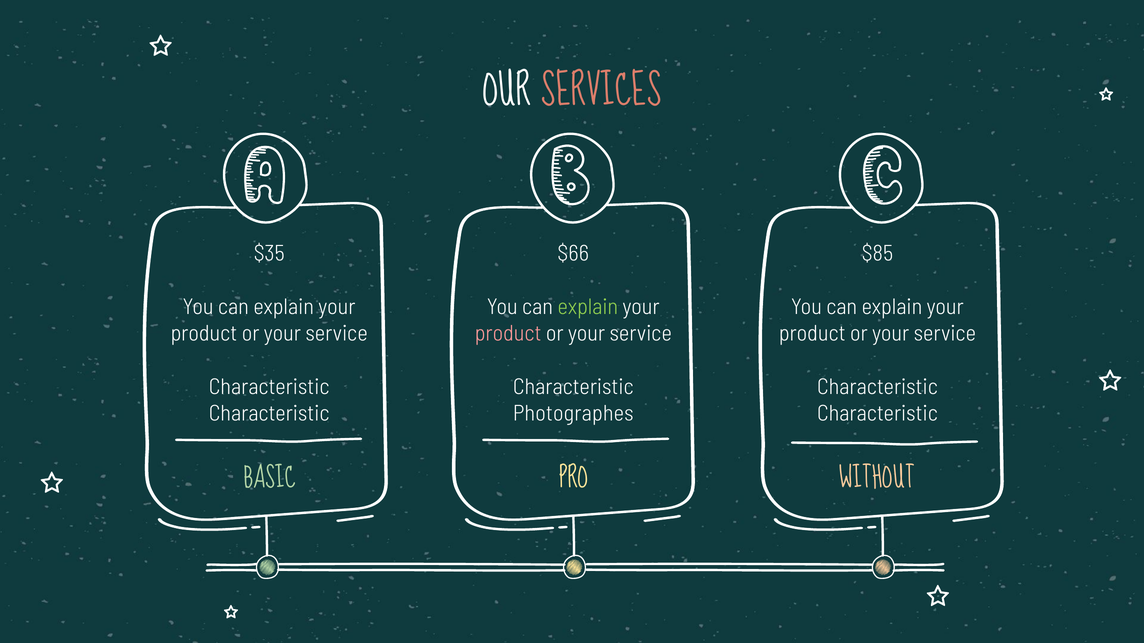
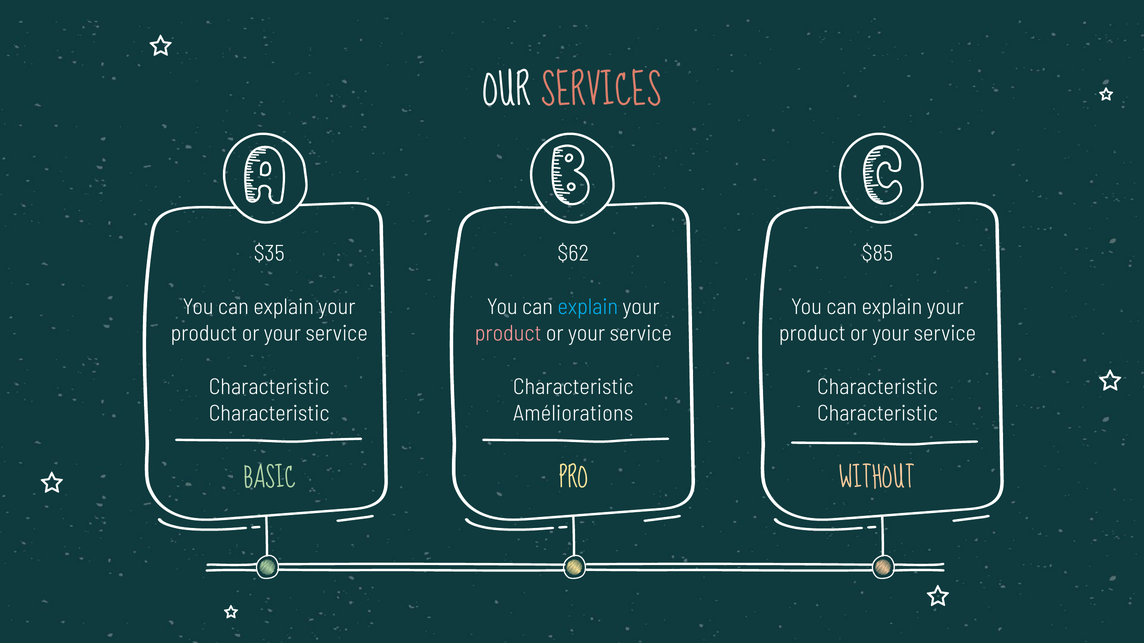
$66: $66 -> $62 (573, 254)
explain colour: light green -> light blue (588, 307)
Photographes: Photographes -> Améliorations (573, 414)
